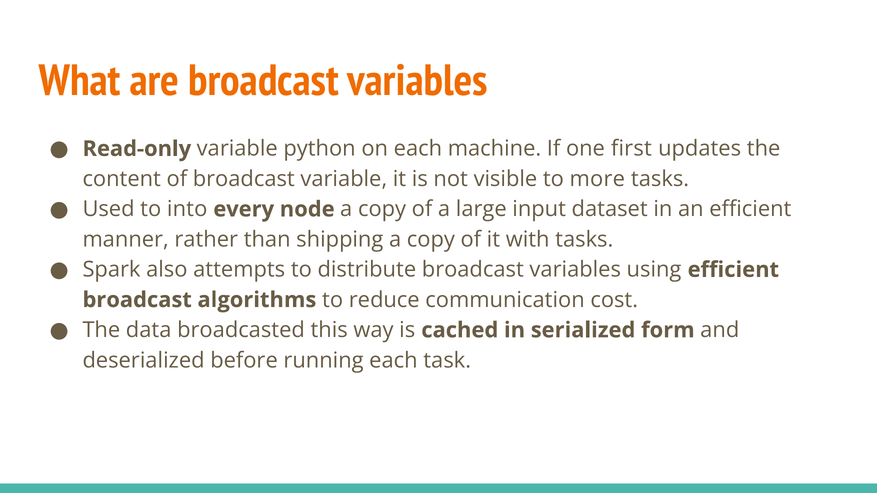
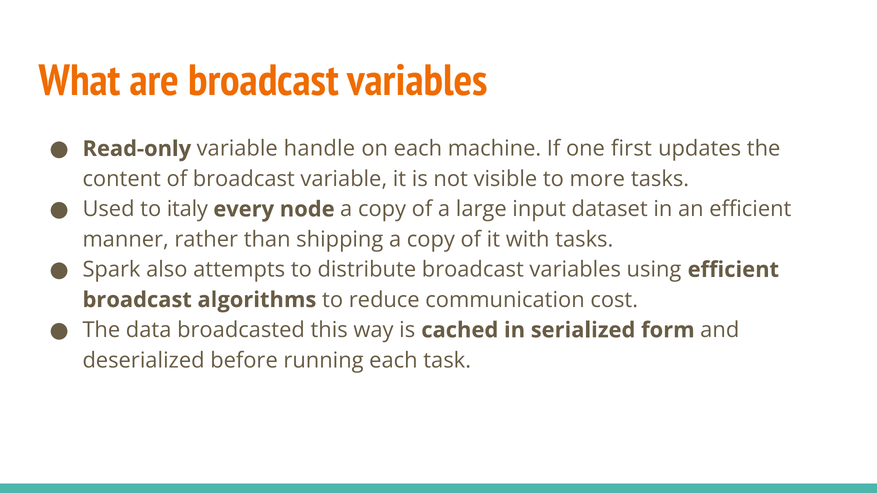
python: python -> handle (319, 149)
into: into -> italy (187, 209)
